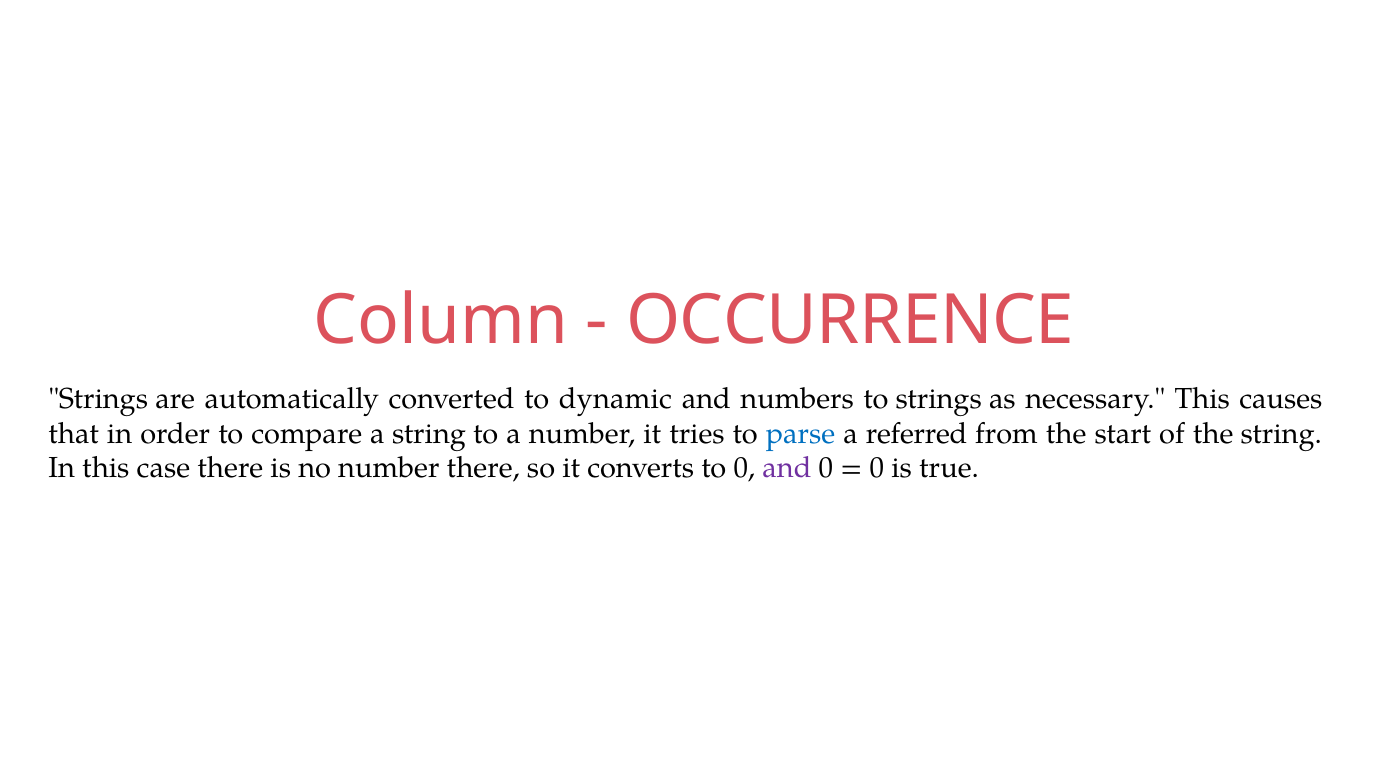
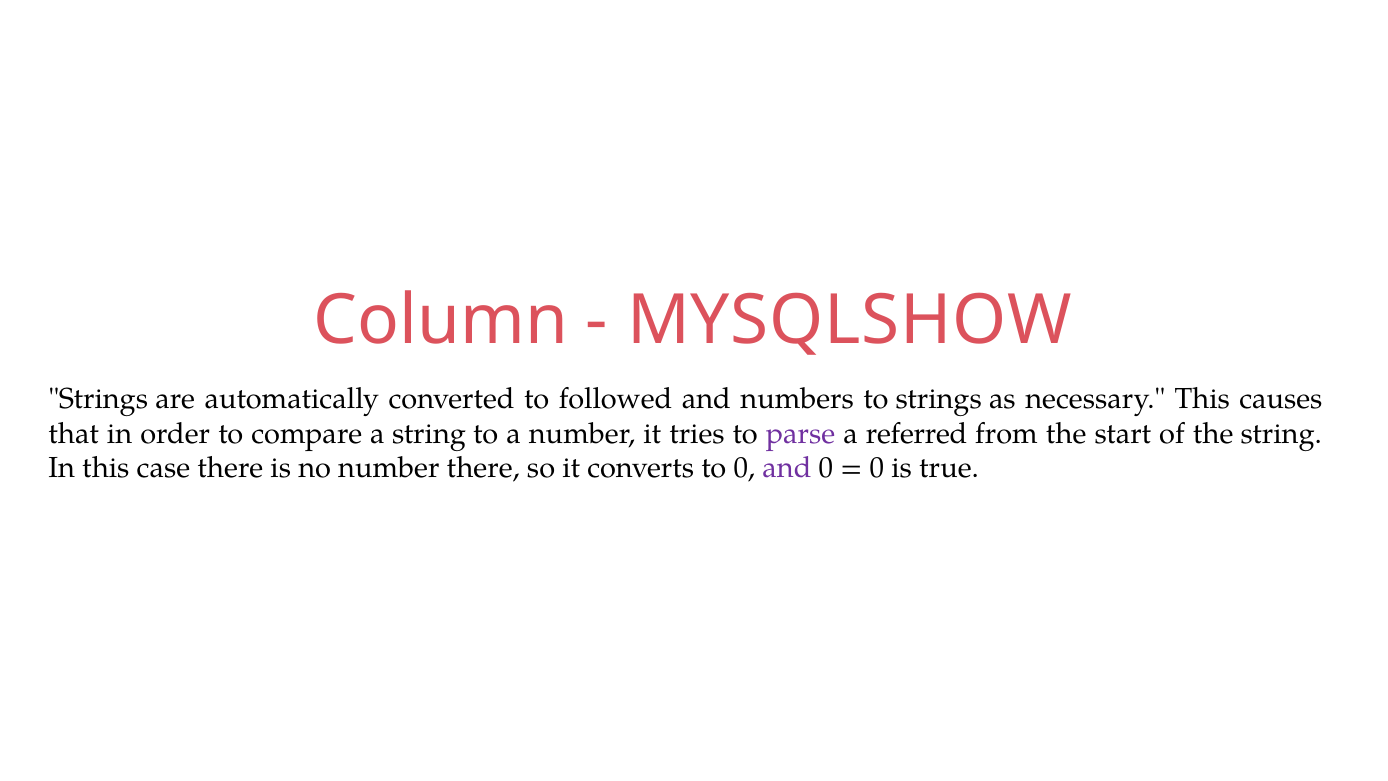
OCCURRENCE: OCCURRENCE -> MYSQLSHOW (850, 321)
dynamic: dynamic -> followed (616, 399)
parse colour: blue -> purple (801, 433)
